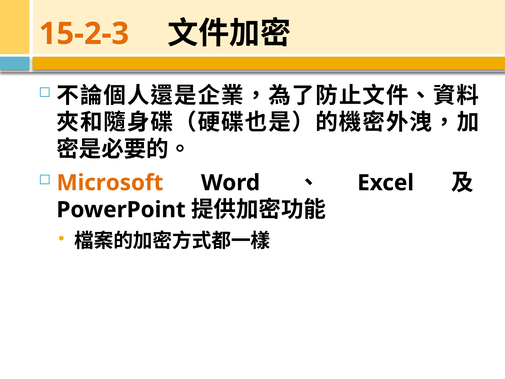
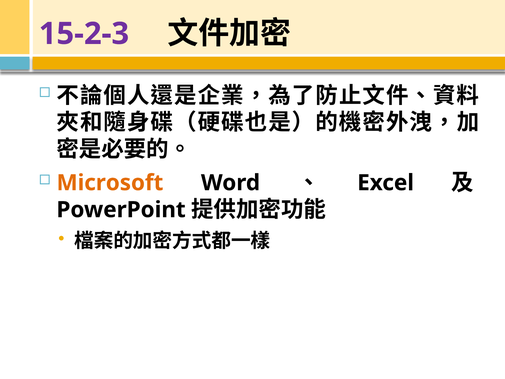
15-2-3 colour: orange -> purple (84, 34)
